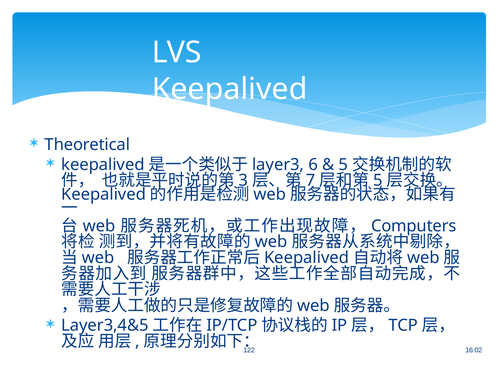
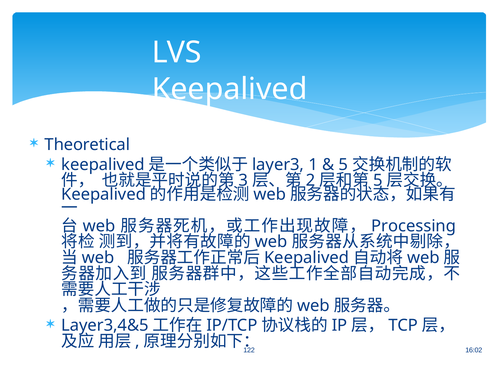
6: 6 -> 1 (313, 165)
7: 7 -> 2 (311, 181)
Computers: Computers -> Processing (414, 226)
